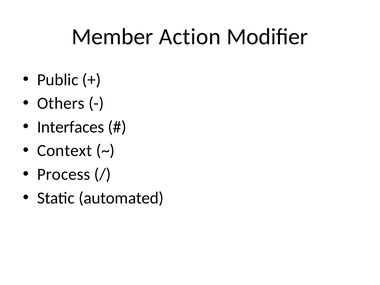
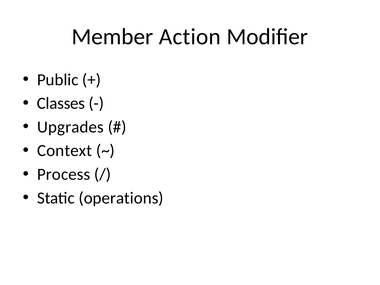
Others: Others -> Classes (61, 103)
Interfaces: Interfaces -> Upgrades (70, 127)
automated: automated -> operations (121, 198)
